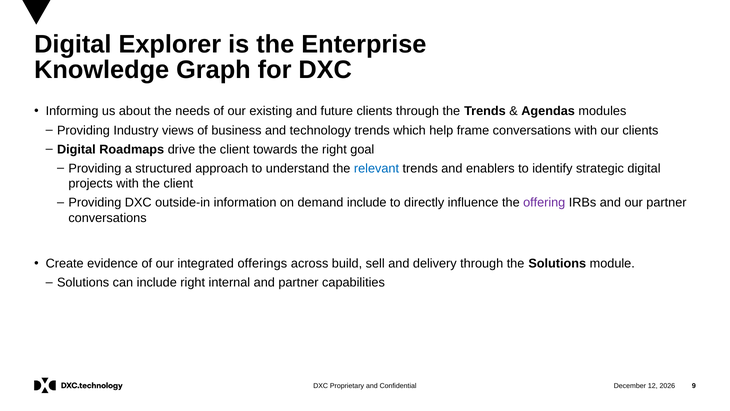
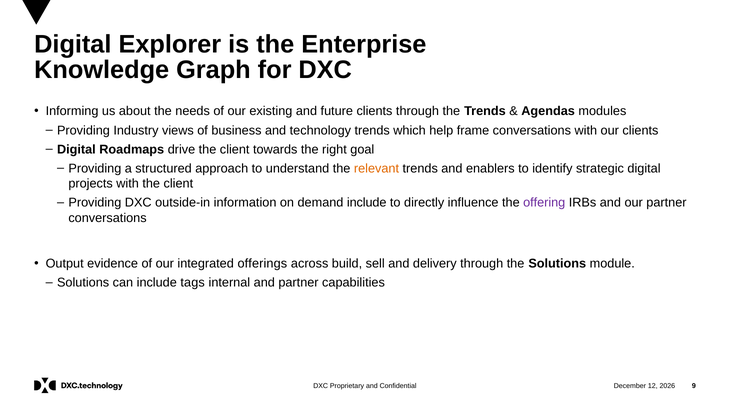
relevant colour: blue -> orange (376, 168)
Create: Create -> Output (65, 263)
include right: right -> tags (193, 282)
